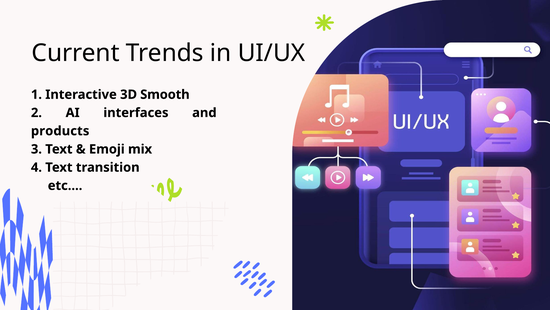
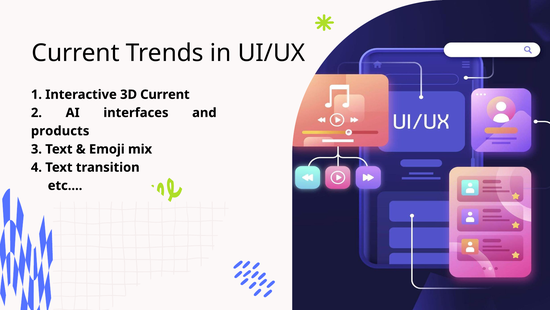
3D Smooth: Smooth -> Current (165, 94)
